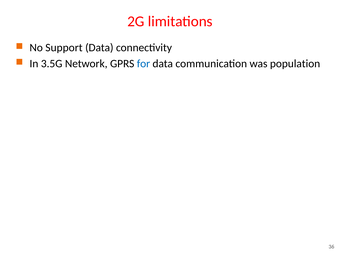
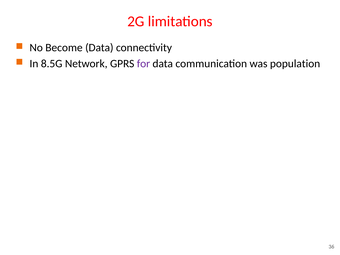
Support: Support -> Become (64, 48)
3.5G: 3.5G -> 8.5G (52, 64)
for colour: blue -> purple (143, 64)
